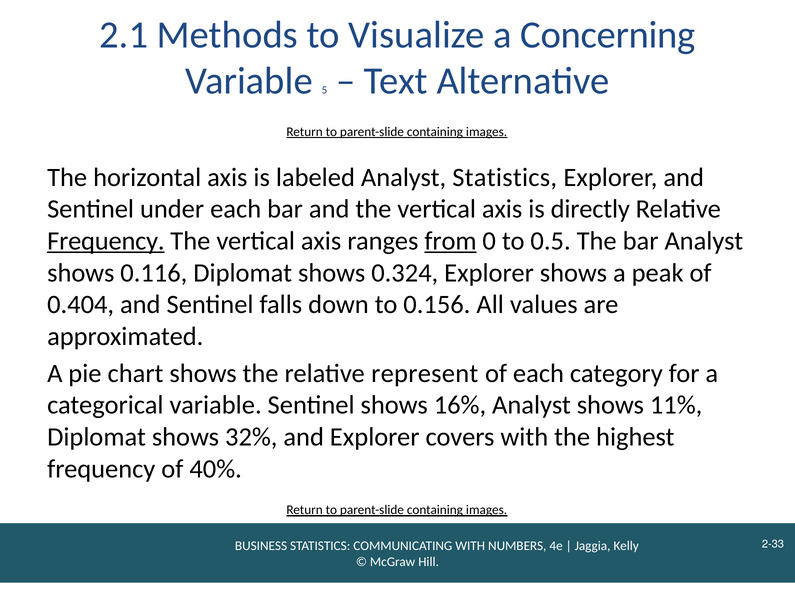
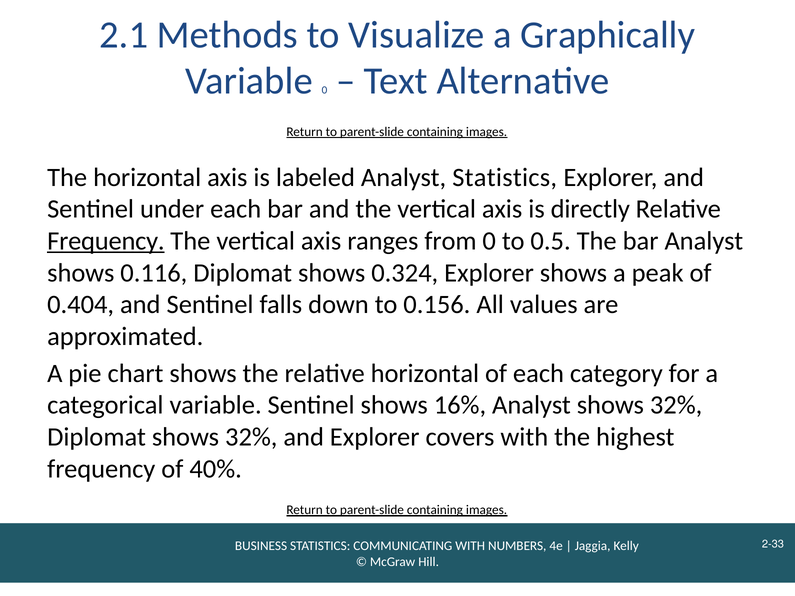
Concerning: Concerning -> Graphically (608, 35)
Variable 5: 5 -> 0 (324, 90)
from underline: present -> none (450, 241)
relative represent: represent -> horizontal (425, 374)
Analyst shows 11%: 11% -> 32% (676, 405)
